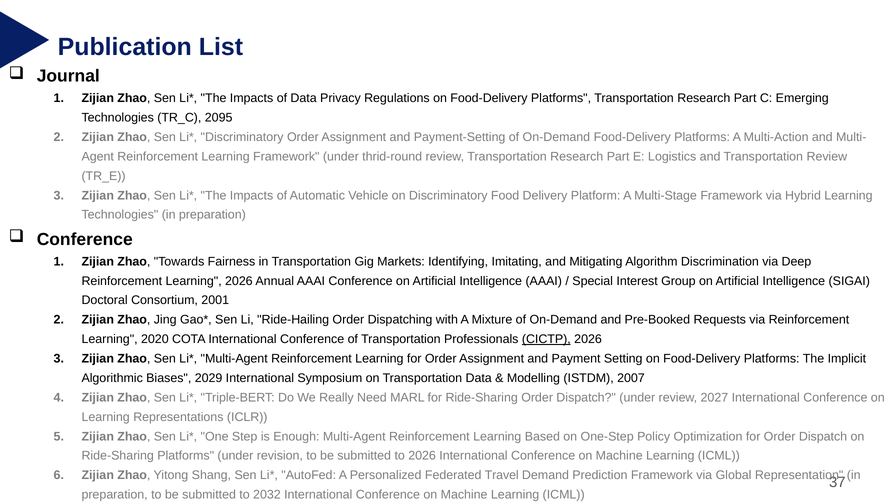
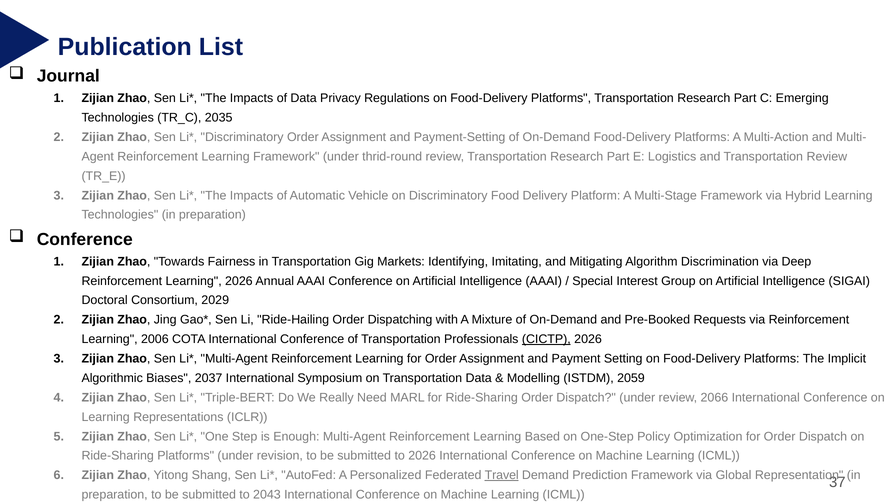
2095: 2095 -> 2035 (219, 118)
2001: 2001 -> 2029 (215, 300)
2020: 2020 -> 2006 (155, 339)
2029: 2029 -> 2037 (209, 378)
2007: 2007 -> 2059 (631, 378)
2027: 2027 -> 2066 (714, 398)
Travel underline: none -> present (502, 475)
2032: 2032 -> 2043 (267, 495)
